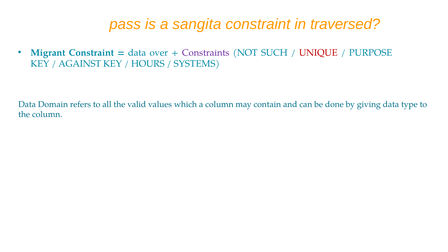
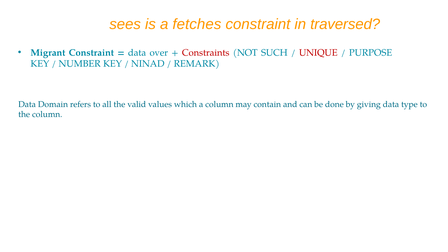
pass: pass -> sees (125, 24)
sangita: sangita -> fetches (197, 24)
Constraints colour: purple -> red (206, 53)
AGAINST: AGAINST -> NUMBER (80, 64)
HOURS: HOURS -> NINAD (148, 64)
SYSTEMS: SYSTEMS -> REMARK (197, 64)
